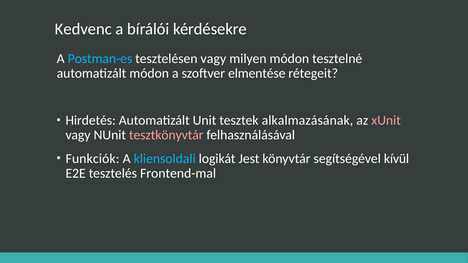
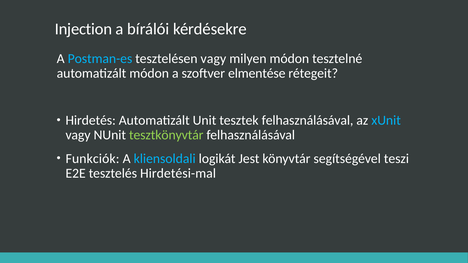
Kedvenc: Kedvenc -> Injection (83, 29)
tesztek alkalmazásának: alkalmazásának -> felhasználásával (308, 120)
xUnit colour: pink -> light blue (386, 120)
tesztkönyvtár colour: pink -> light green (166, 135)
kívül: kívül -> teszi (396, 159)
Frontend-mal: Frontend-mal -> Hirdetési-mal (178, 173)
